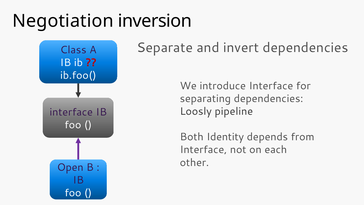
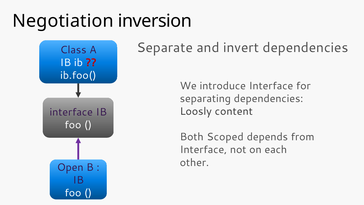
pipeline: pipeline -> content (234, 111)
Identity: Identity -> Scoped (225, 137)
